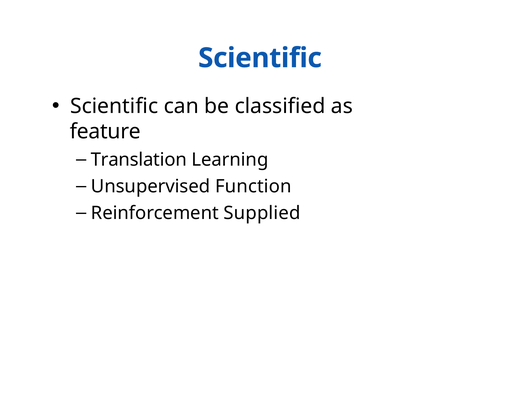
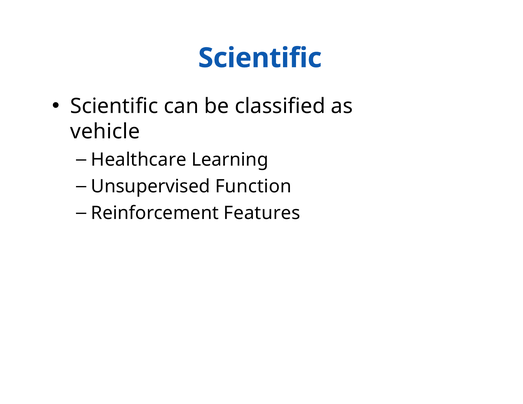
feature: feature -> vehicle (105, 132)
Translation: Translation -> Healthcare (139, 160)
Supplied: Supplied -> Features (262, 213)
